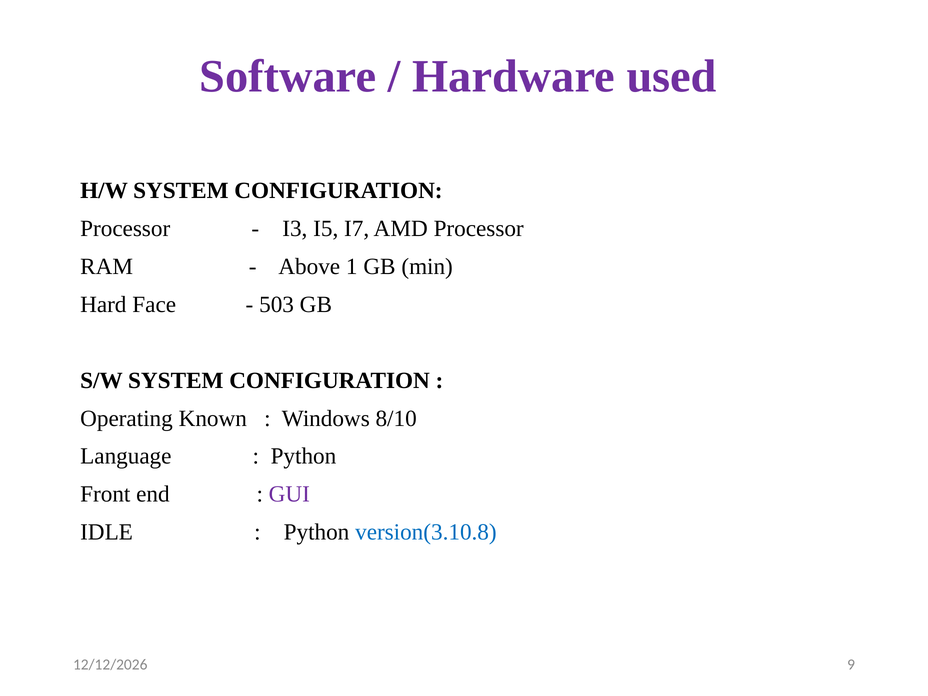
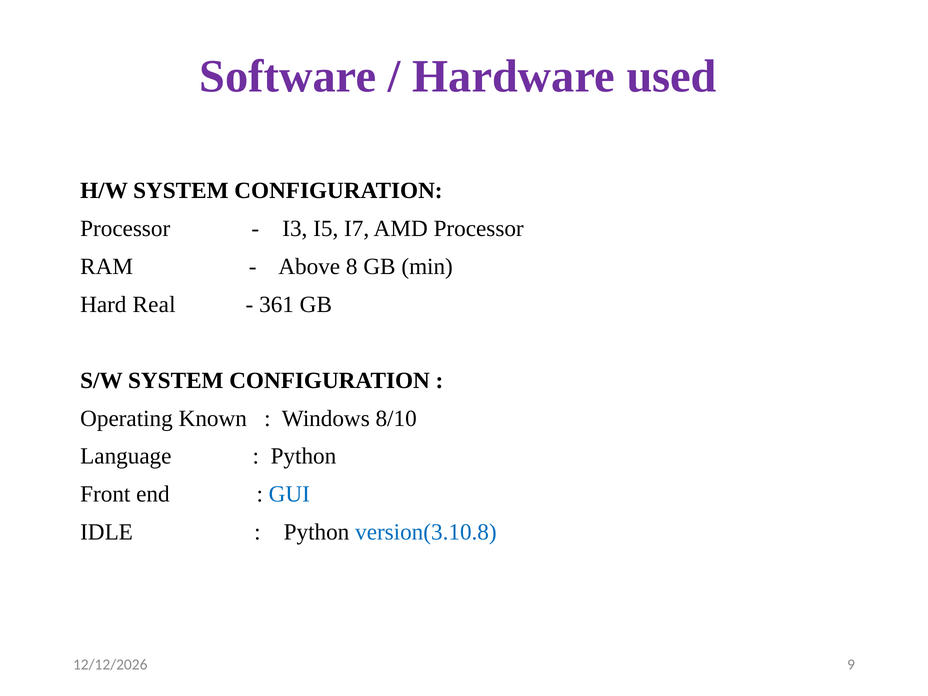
1: 1 -> 8 (352, 267)
Face: Face -> Real (154, 305)
503: 503 -> 361 (277, 305)
GUI colour: purple -> blue (289, 494)
